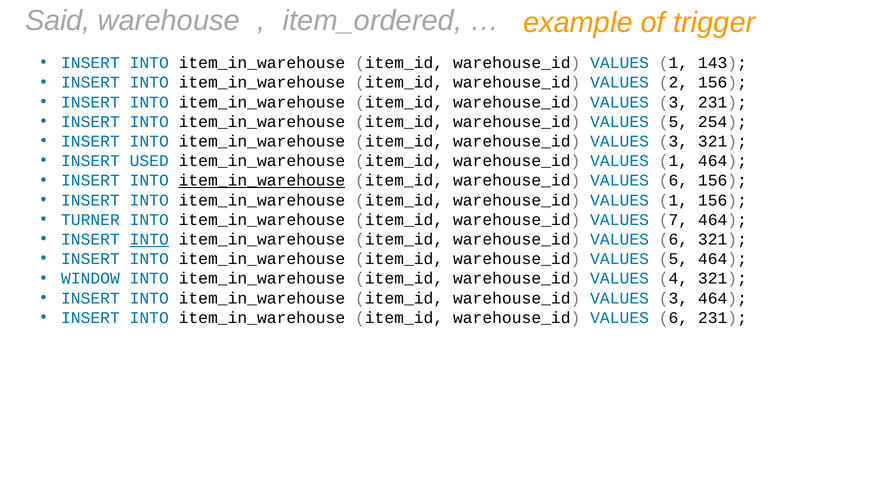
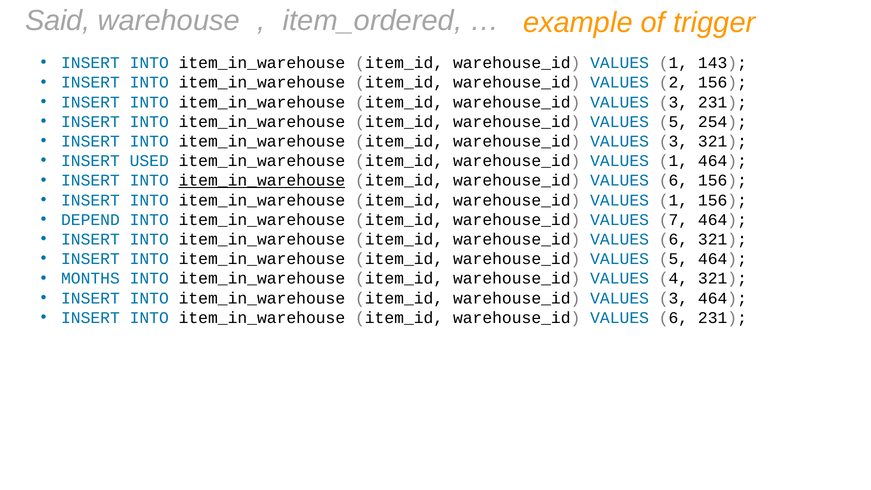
TURNER: TURNER -> DEPEND (90, 220)
INTO underline: present -> none (149, 239)
WINDOW: WINDOW -> MONTHS (90, 278)
